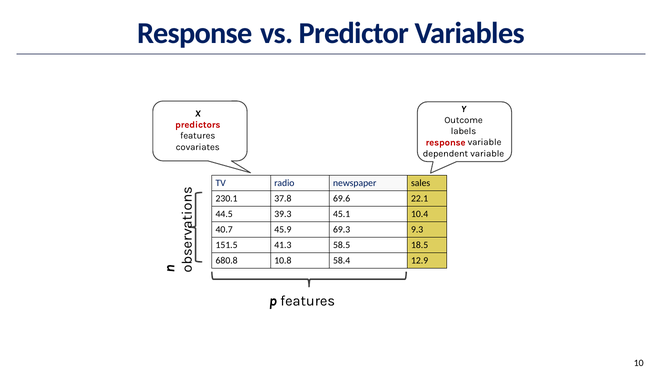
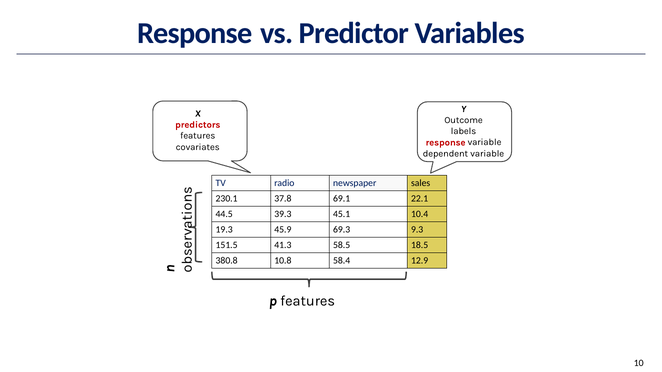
69.6: 69.6 -> 69.1 (342, 199)
40.7: 40.7 -> 19.3 (224, 230)
680.8: 680.8 -> 380.8 (227, 261)
